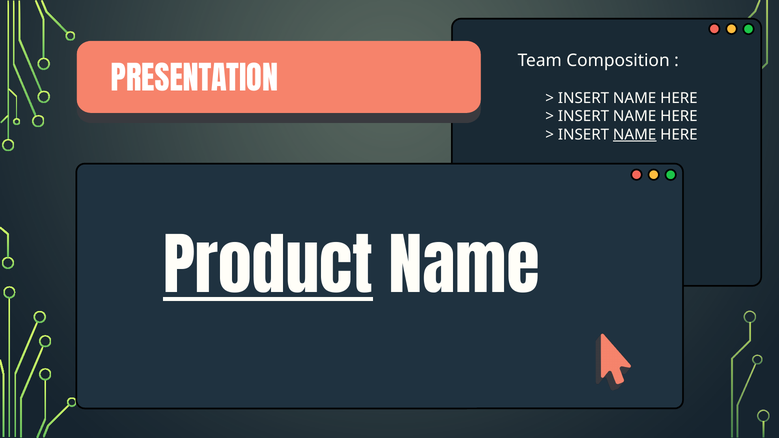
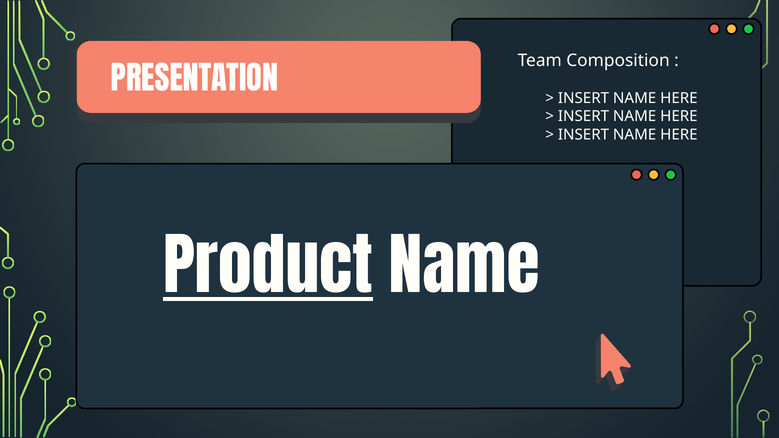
NAME underline: present -> none (635, 135)
